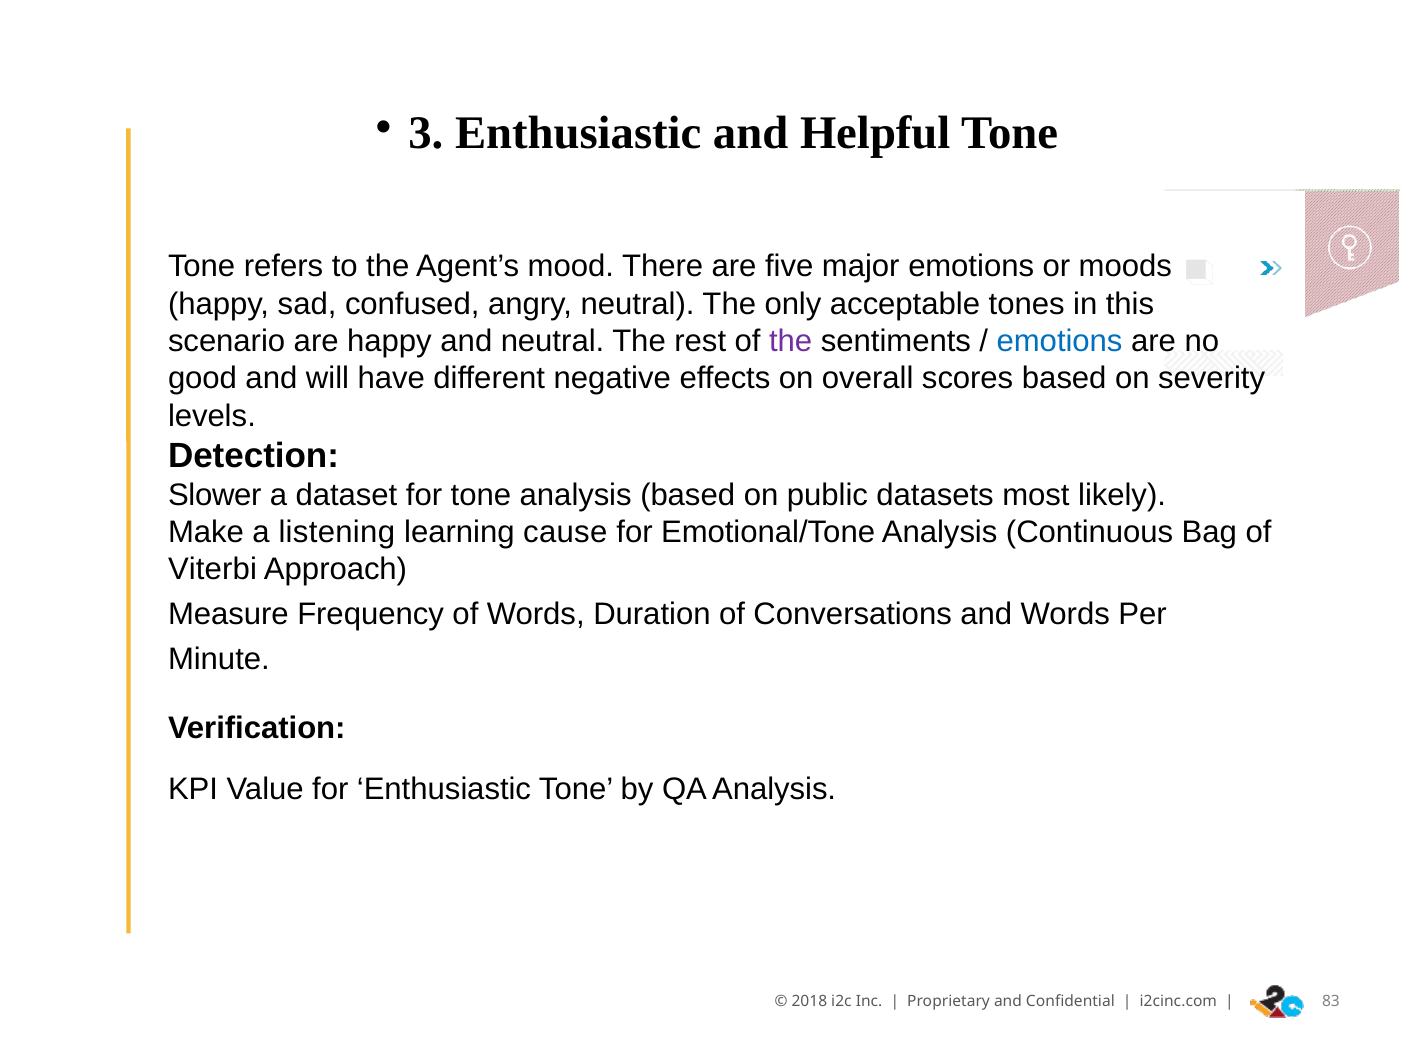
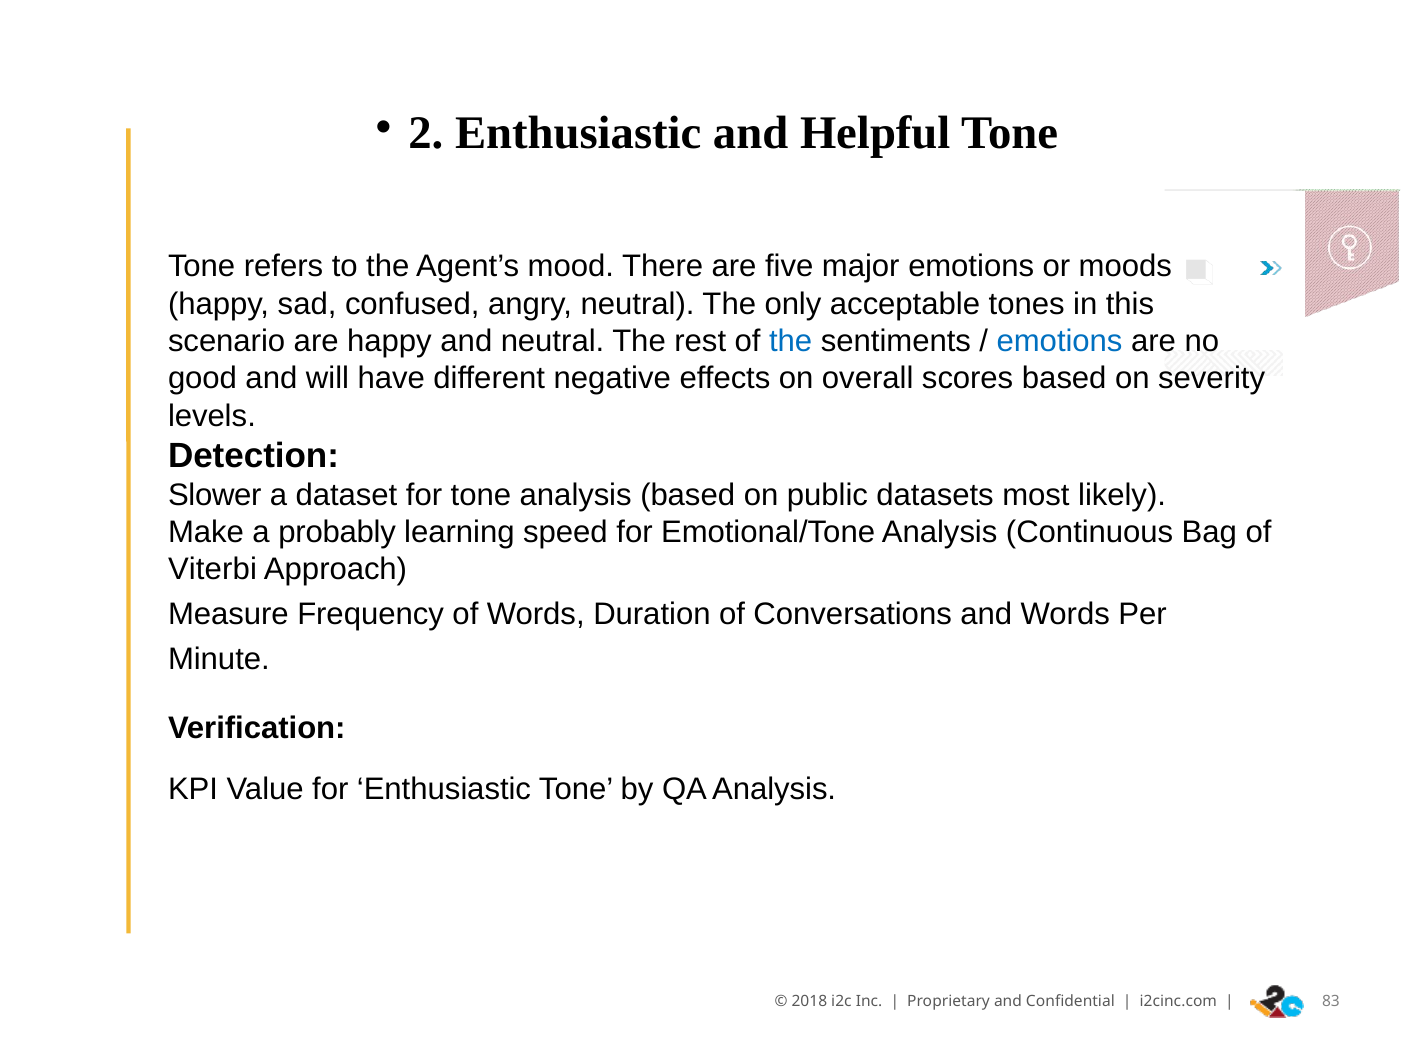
3: 3 -> 2 (426, 133)
the colour: purple -> blue (791, 341)
listening: listening -> probably (337, 533)
cause: cause -> speed (565, 533)
